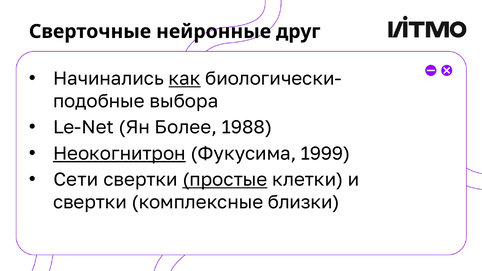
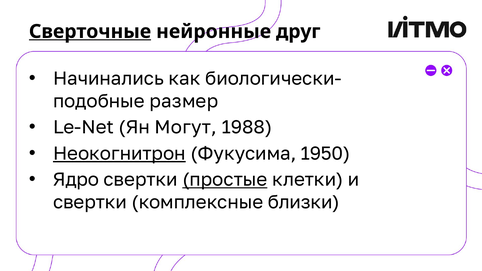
Сверточные underline: none -> present (90, 32)
как underline: present -> none (185, 79)
выбора: выбора -> размер (184, 101)
Более: Более -> Могут (186, 127)
1999: 1999 -> 1950 (326, 154)
Сети: Сети -> Ядро (76, 180)
